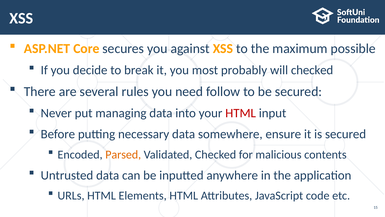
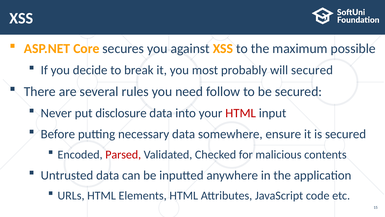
will checked: checked -> secured (312, 70)
managing: managing -> disclosure (121, 113)
Parsed colour: orange -> red (123, 154)
